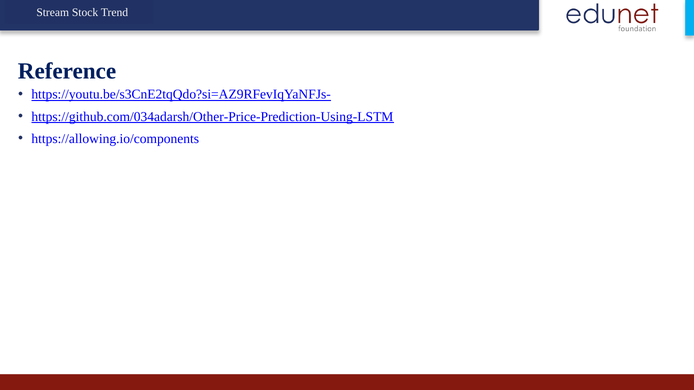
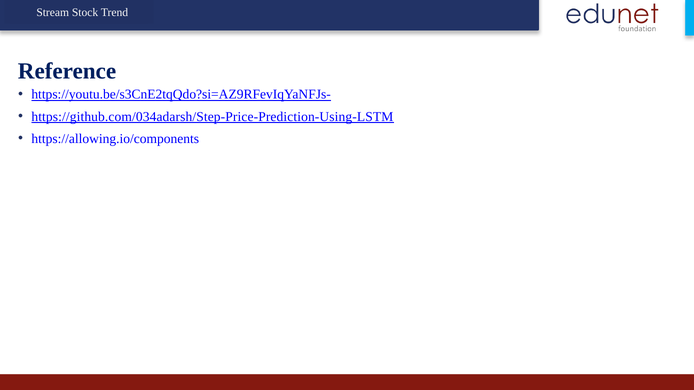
https://github.com/034adarsh/Other-Price-Prediction-Using-LSTM: https://github.com/034adarsh/Other-Price-Prediction-Using-LSTM -> https://github.com/034adarsh/Step-Price-Prediction-Using-LSTM (212, 117)
